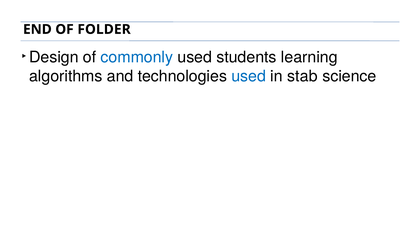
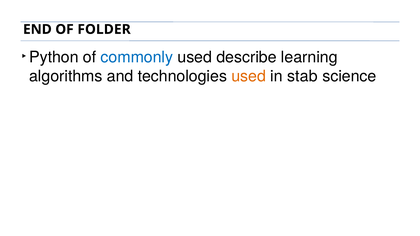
Design: Design -> Python (54, 57)
students: students -> describe (247, 57)
used colour: blue -> orange (249, 76)
